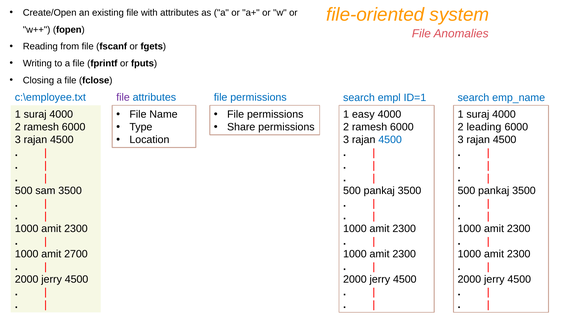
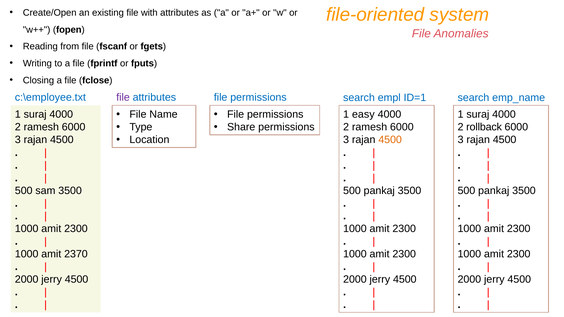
leading: leading -> rollback (484, 127)
4500 colour: blue -> orange (390, 140)
2700: 2700 -> 2370 (76, 254)
